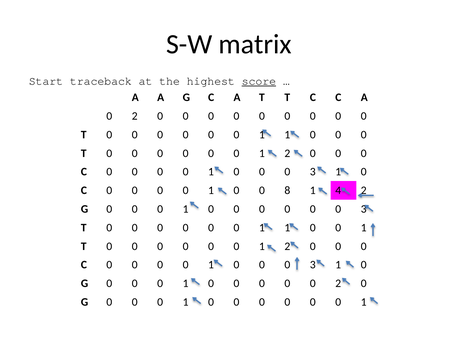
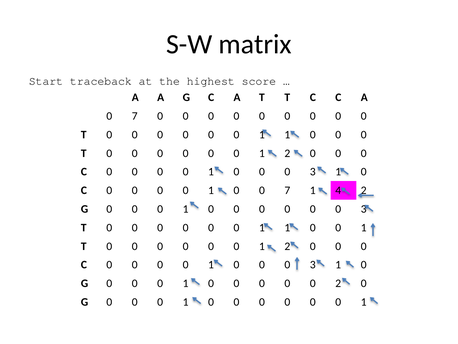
score underline: present -> none (259, 81)
2: 2 -> 7 (135, 116)
0 0 8: 8 -> 7 (287, 190)
